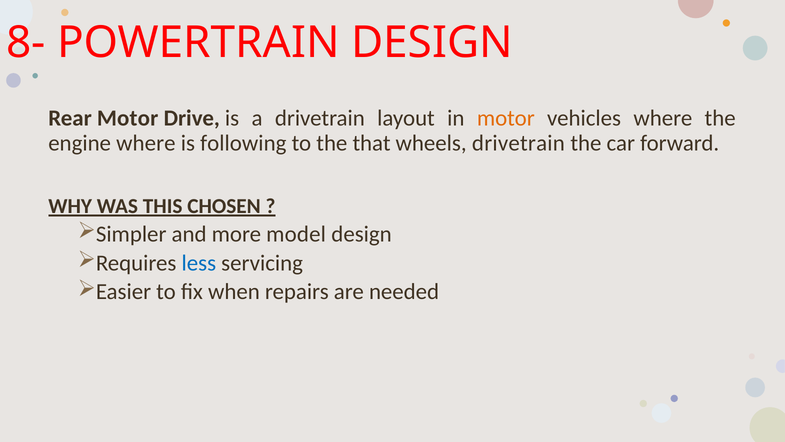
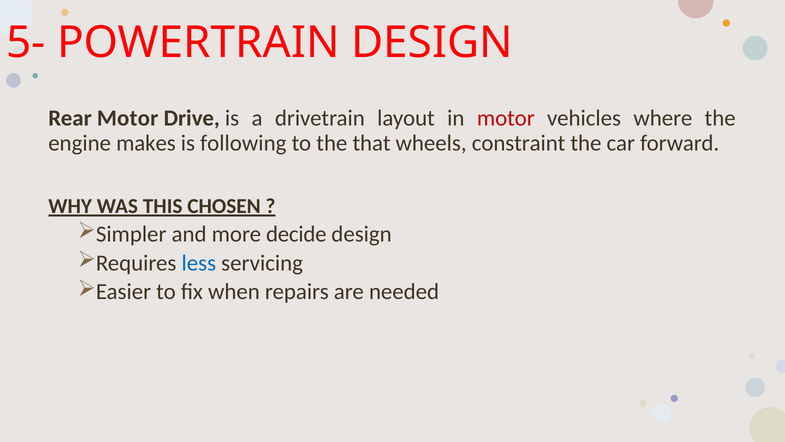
8-: 8- -> 5- (26, 42)
motor colour: orange -> red (506, 118)
engine where: where -> makes (146, 143)
wheels drivetrain: drivetrain -> constraint (519, 143)
model: model -> decide (296, 234)
